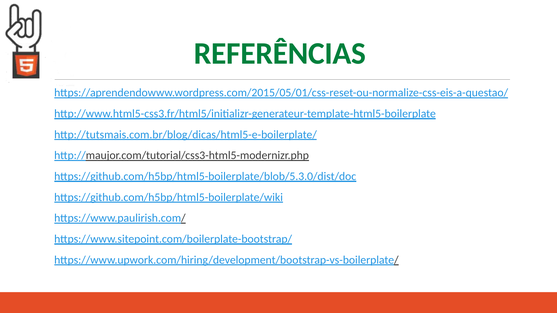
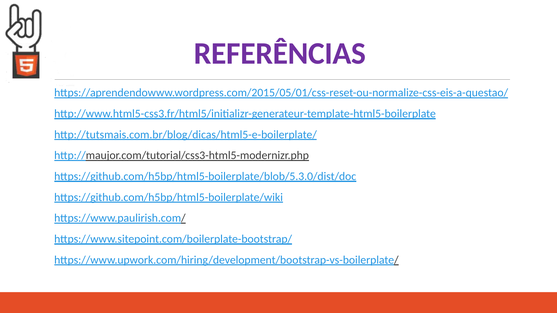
REFERÊNCIAS colour: green -> purple (280, 54)
